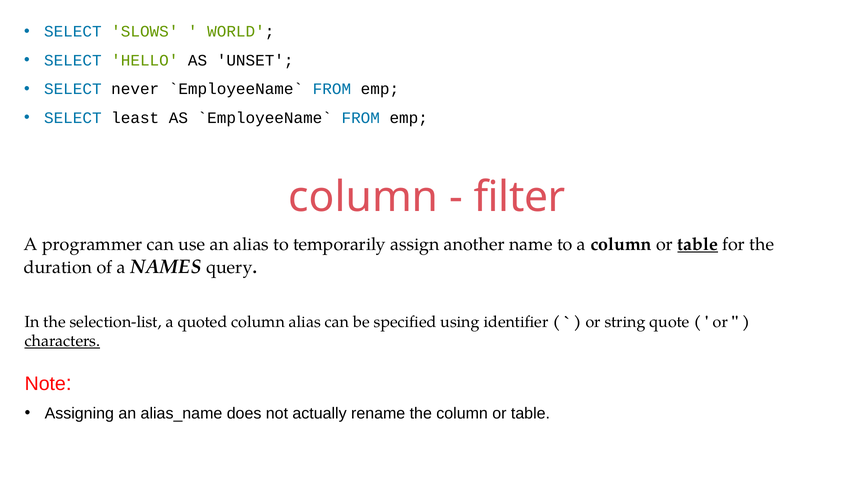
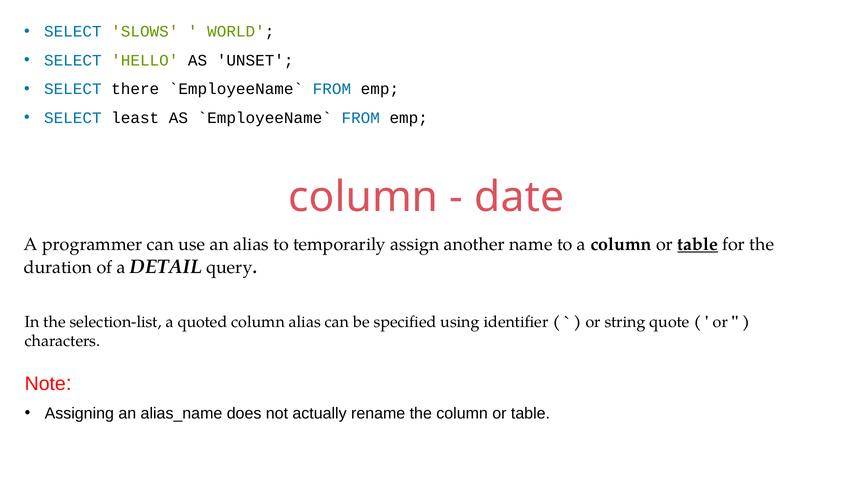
never: never -> there (135, 89)
filter: filter -> date (519, 197)
NAMES: NAMES -> DETAIL (166, 267)
characters underline: present -> none (62, 341)
